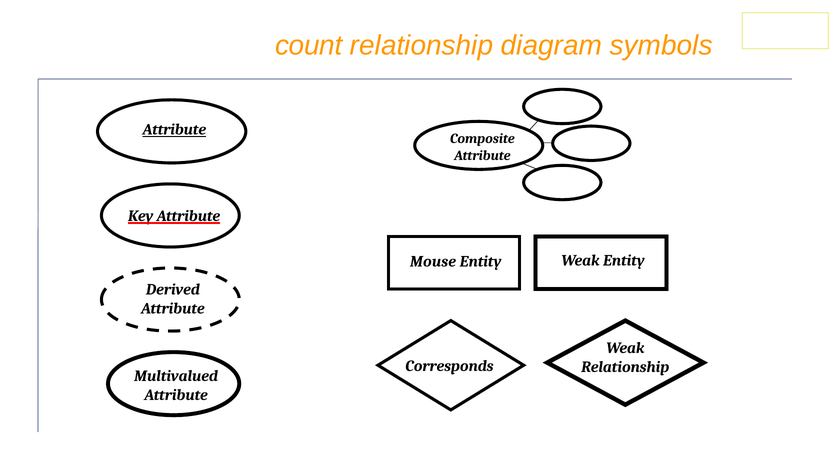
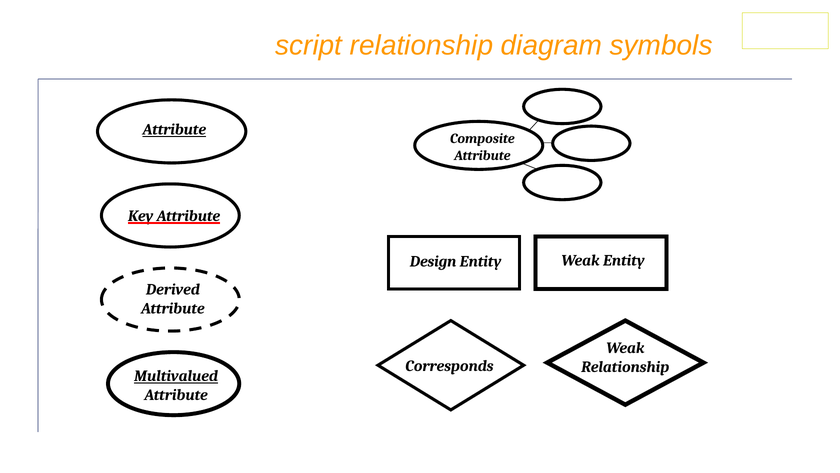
count: count -> script (309, 46)
Mouse: Mouse -> Design (433, 261)
Multivalued underline: none -> present (176, 376)
